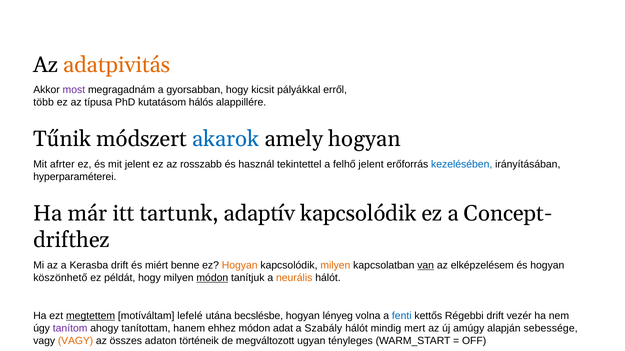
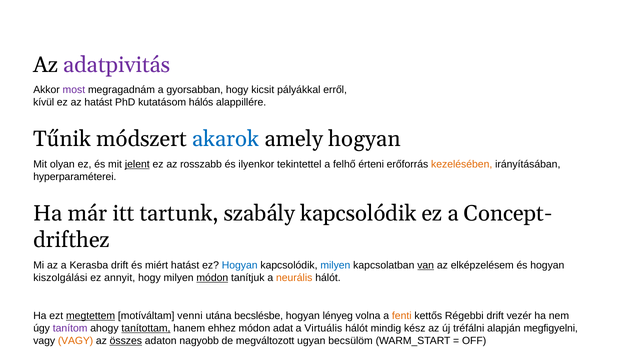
adatpivitás colour: orange -> purple (117, 65)
több: több -> kívül (44, 103)
az típusa: típusa -> hatást (98, 103)
afrter: afrter -> olyan (62, 165)
jelent underline: none -> present (137, 165)
használ: használ -> ilyenkor (256, 165)
felhő jelent: jelent -> érteni (371, 165)
kezelésében colour: blue -> orange (462, 165)
adaptív: adaptív -> szabály (259, 214)
miért benne: benne -> hatást (185, 266)
Hogyan colour: orange -> blue (240, 266)
milyen colour: orange -> blue (335, 266)
köszönhető: köszönhető -> kiszolgálási (60, 278)
példát: példát -> annyit (120, 278)
lefelé: lefelé -> venni (190, 316)
fenti colour: blue -> orange (402, 316)
tanítottam underline: none -> present (146, 329)
Szabály: Szabály -> Virtuális (323, 329)
mert: mert -> kész (415, 329)
amúgy: amúgy -> tréfálni (469, 329)
sebessége: sebessége -> megfigyelni (551, 329)
összes underline: none -> present (126, 341)
történeik: történeik -> nagyobb (199, 341)
tényleges: tényleges -> becsülöm (351, 341)
